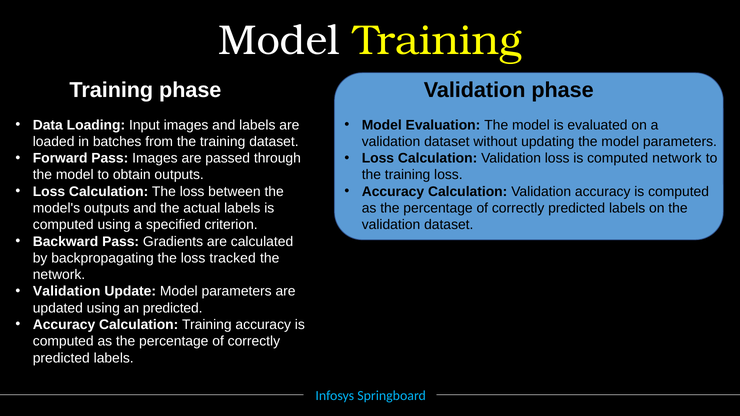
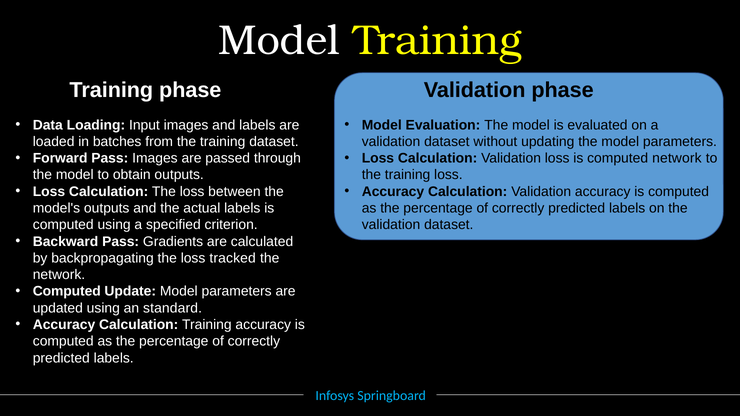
Validation: Validation -> Computed (67, 292)
an predicted: predicted -> standard (173, 308)
